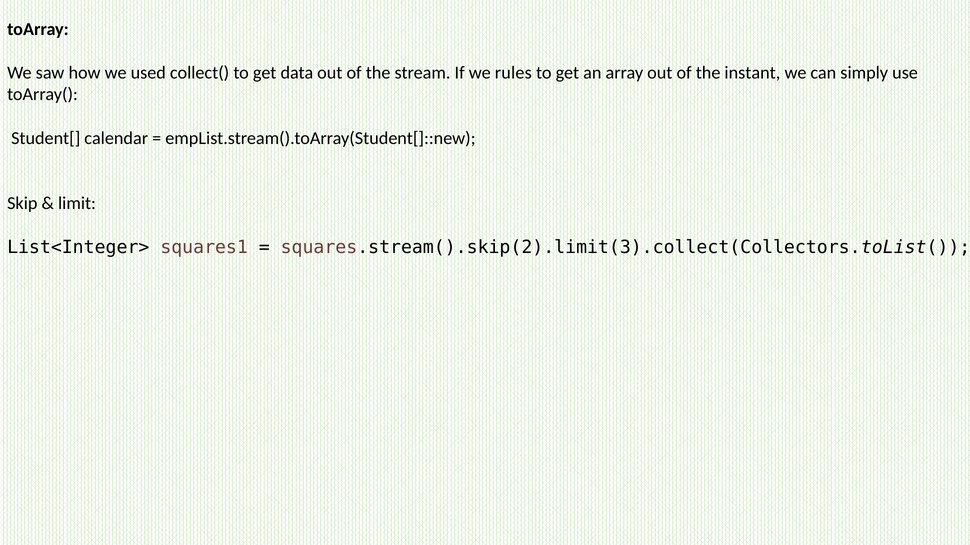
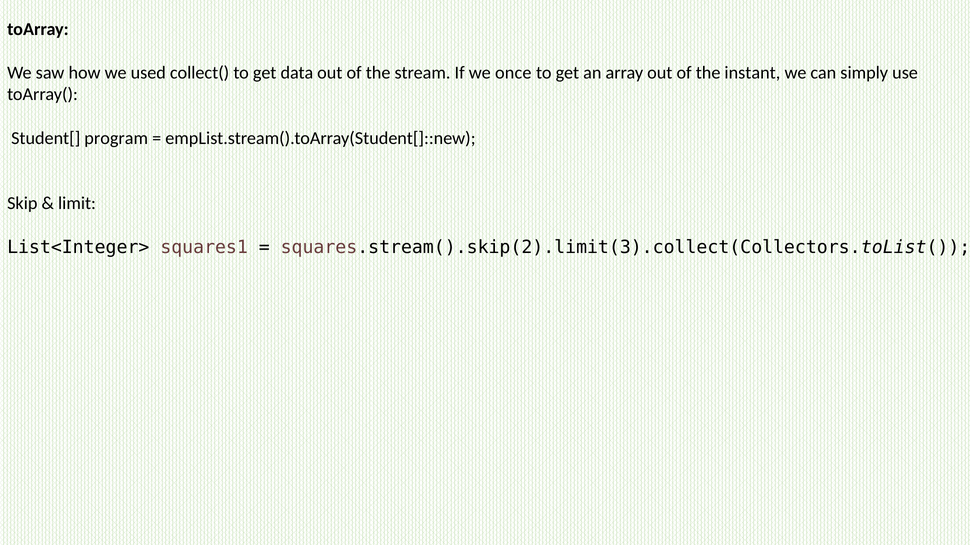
rules: rules -> once (513, 73)
calendar: calendar -> program (116, 138)
